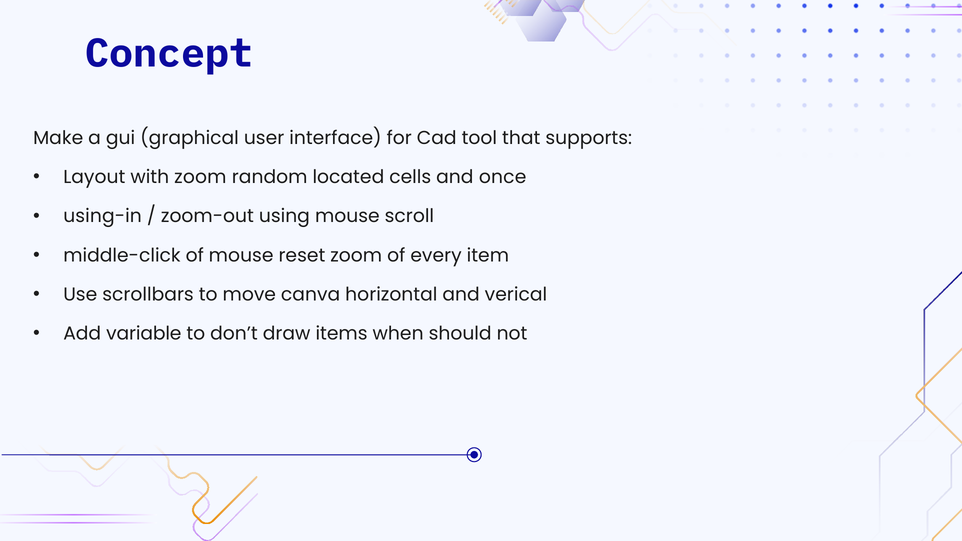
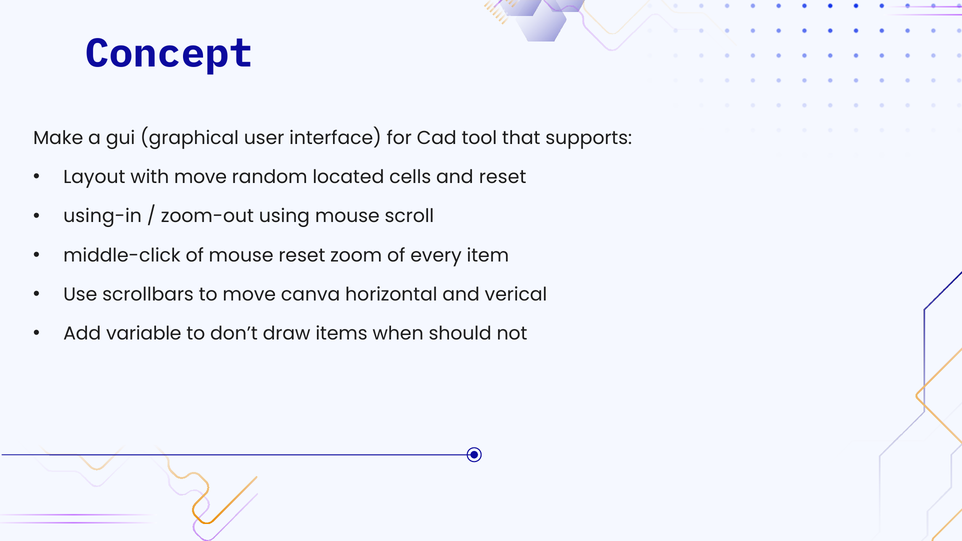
with zoom: zoom -> move (201, 177)
and once: once -> reset (503, 177)
